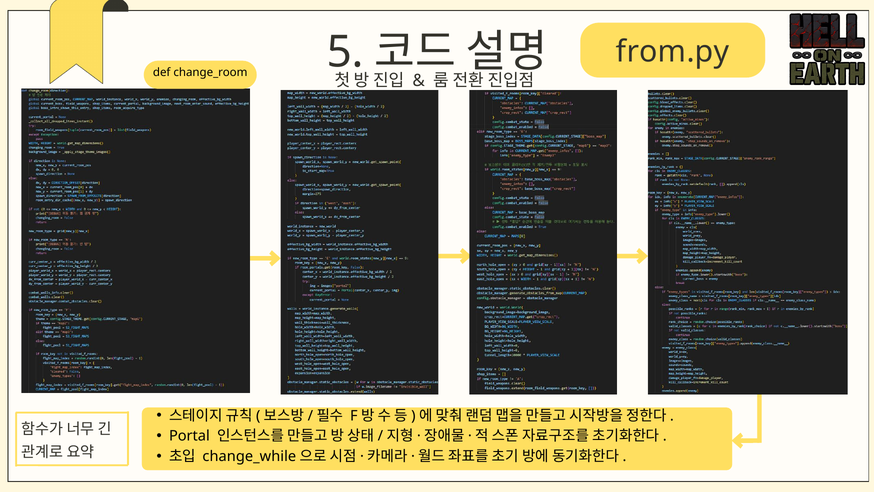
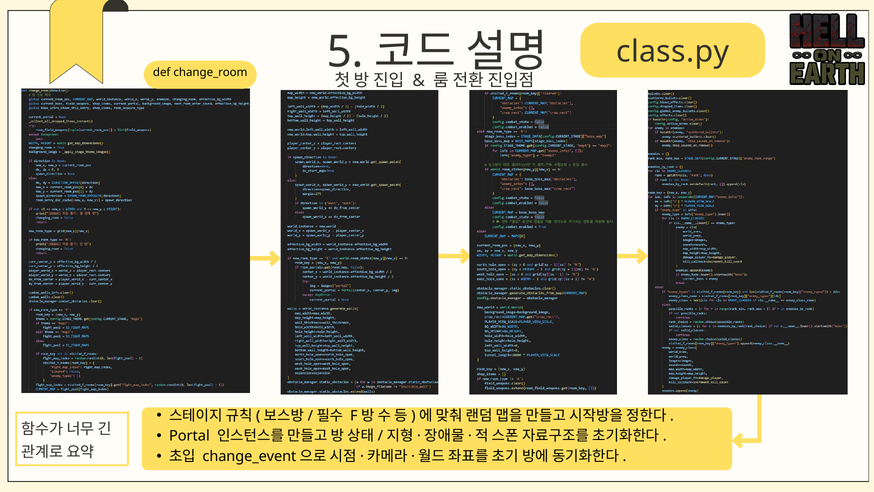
from.py: from.py -> class.py (673, 52)
change_while: change_while -> change_event (249, 456)
